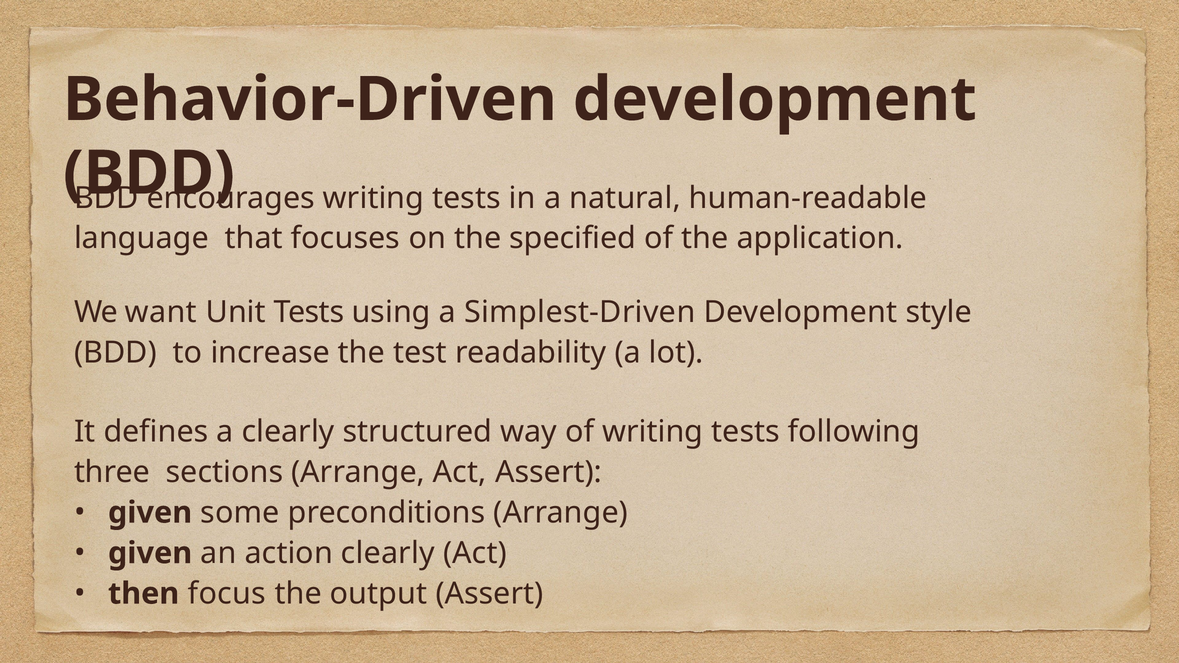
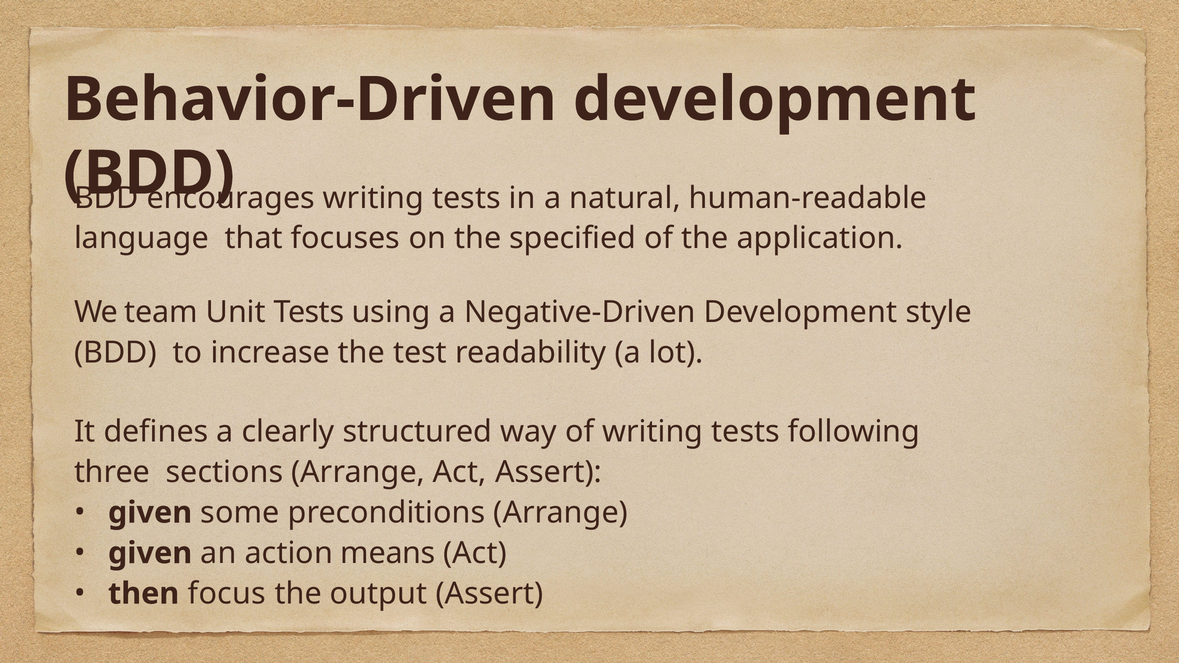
want: want -> team (161, 312)
Simplest-Driven: Simplest-Driven -> Negative-Driven (580, 312)
action clearly: clearly -> means (388, 553)
